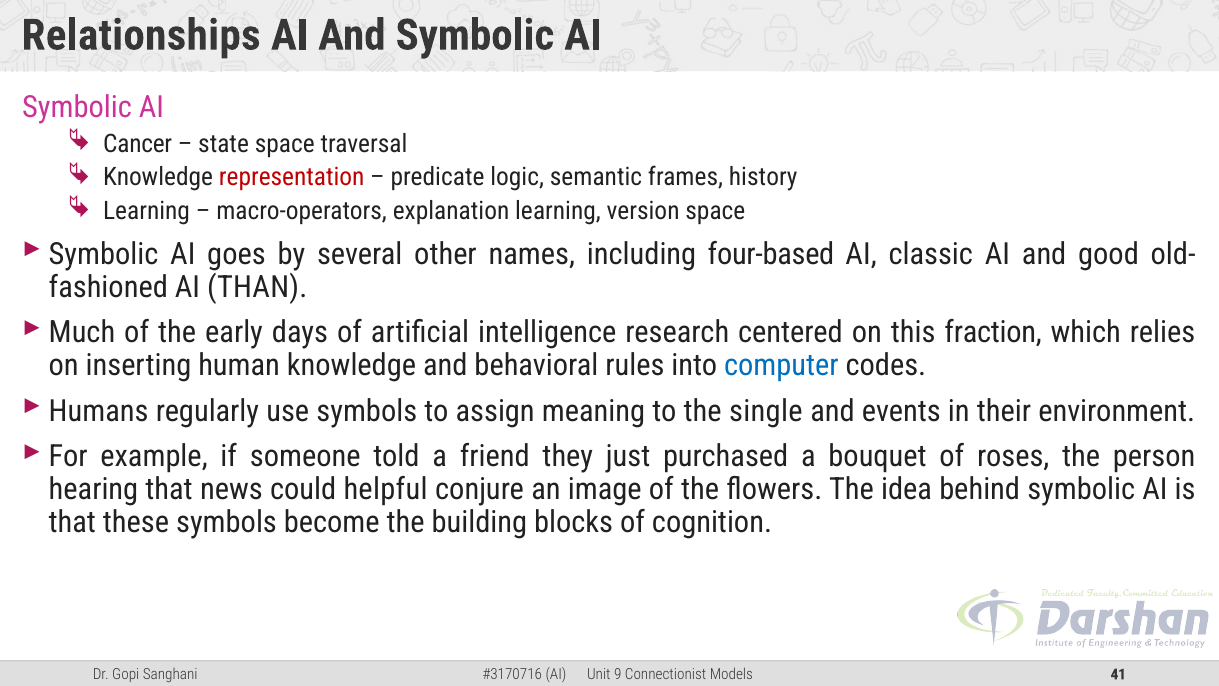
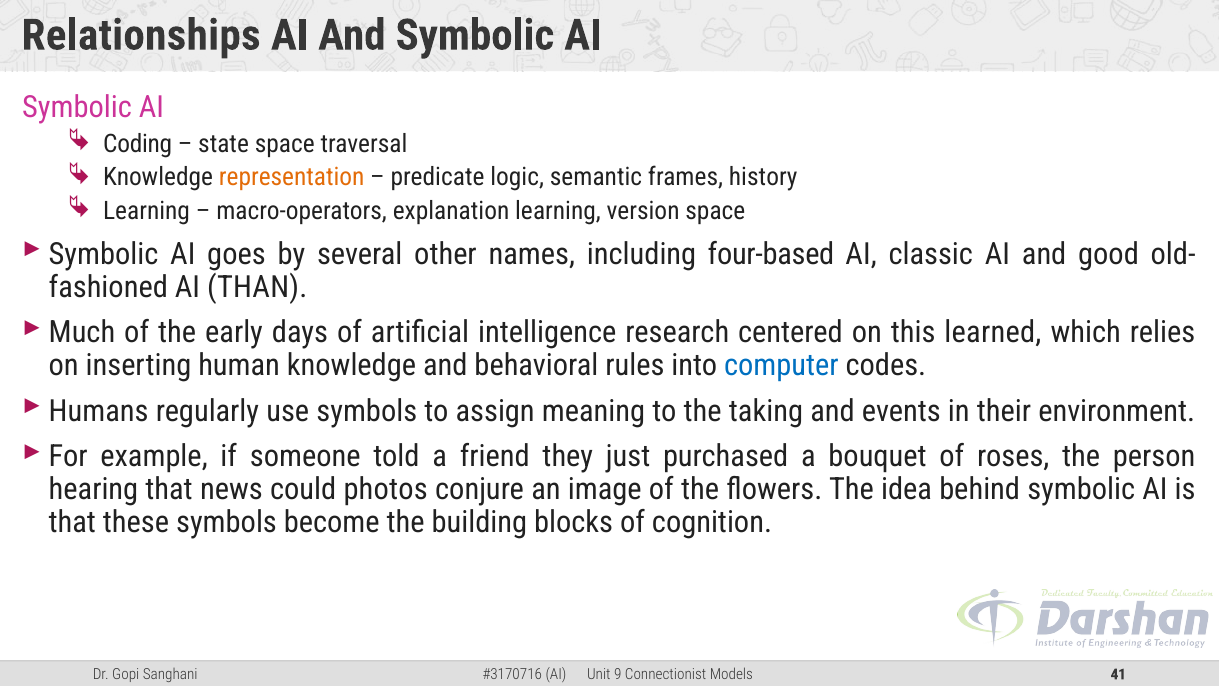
Cancer: Cancer -> Coding (138, 144)
representation colour: red -> orange (292, 177)
fraction: fraction -> learned (993, 333)
single: single -> taking (766, 411)
helpful: helpful -> photos (386, 490)
